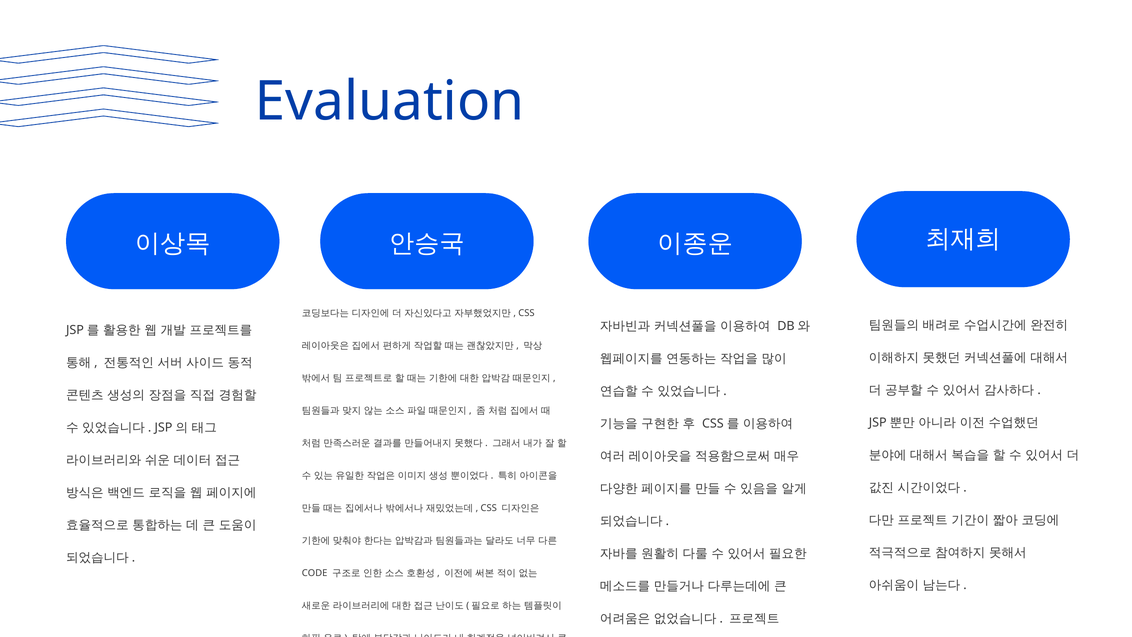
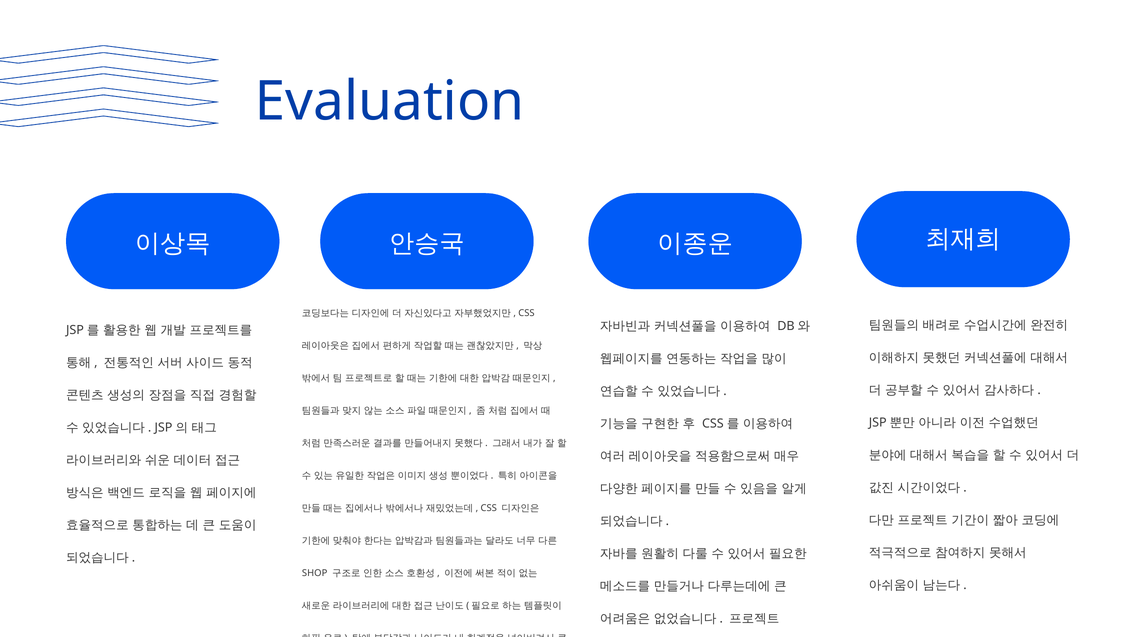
CODE: CODE -> SHOP (315, 573)
